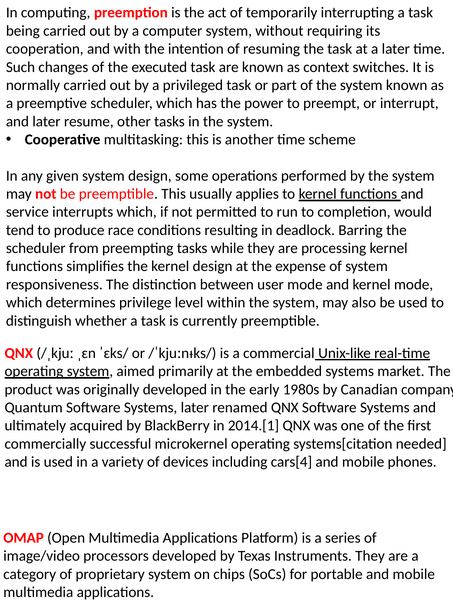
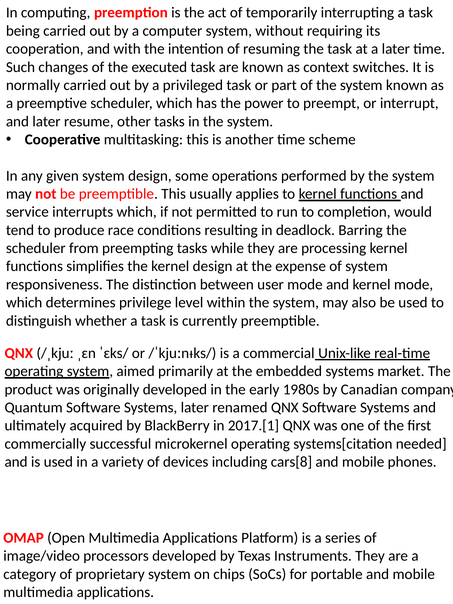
2014.[1: 2014.[1 -> 2017.[1 (253, 426)
cars[4: cars[4 -> cars[8 (291, 462)
